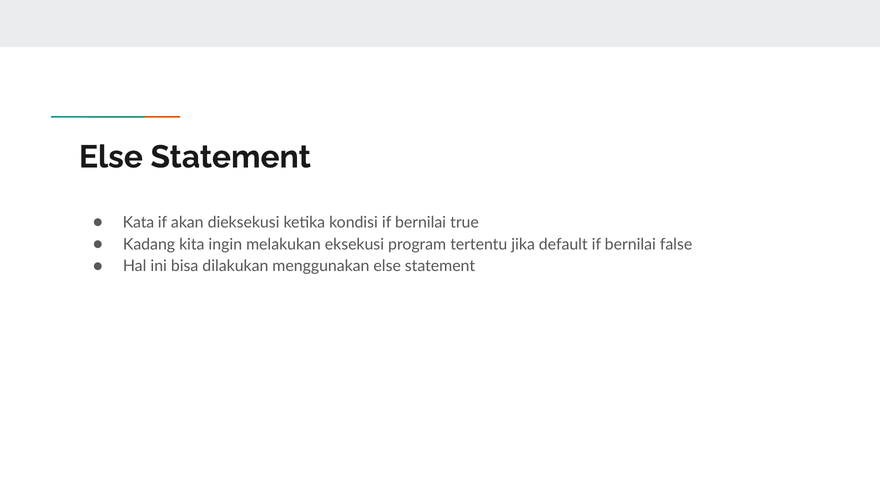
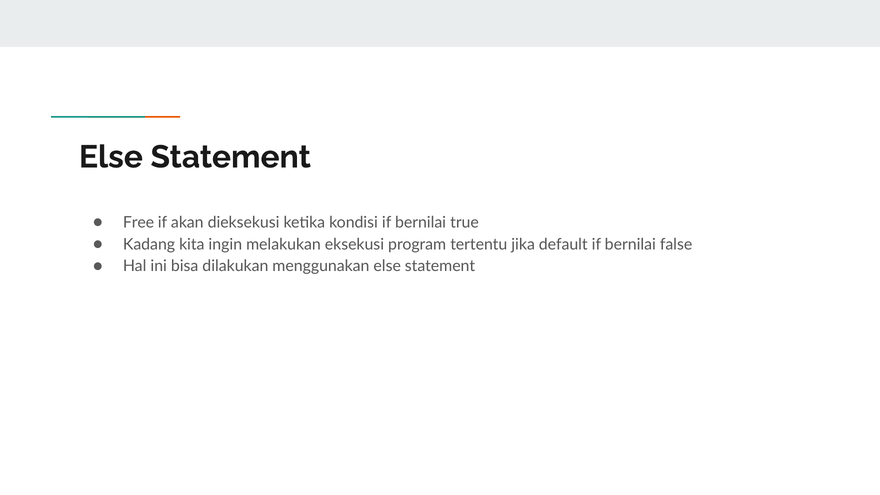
Kata: Kata -> Free (138, 222)
